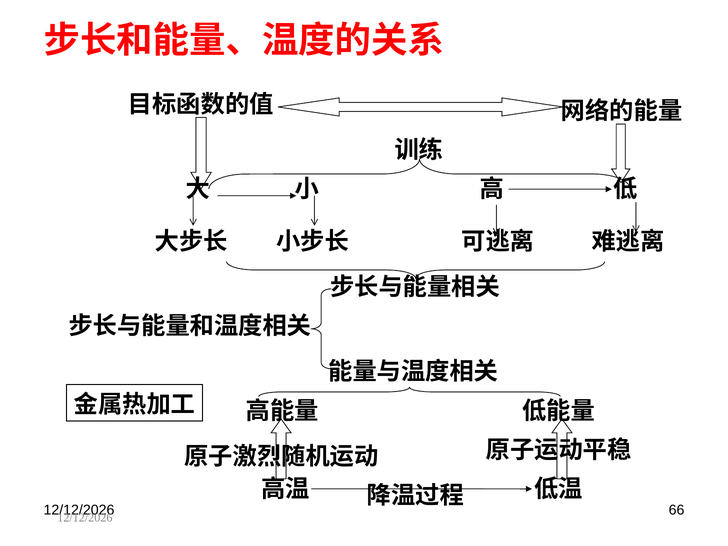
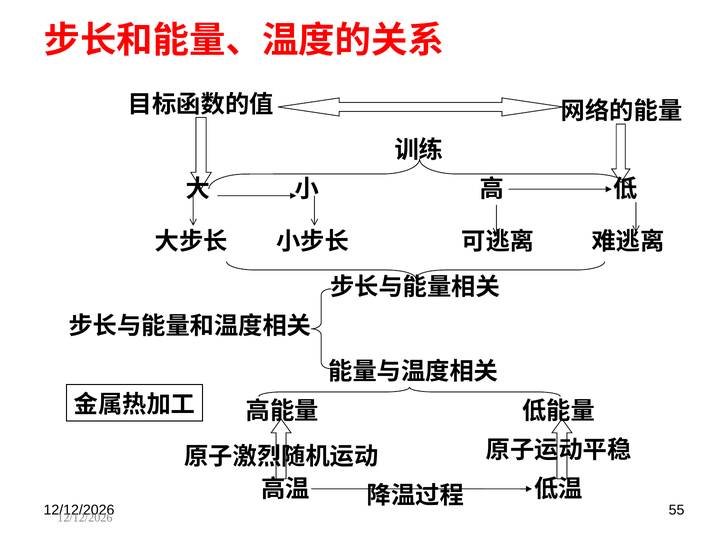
66: 66 -> 55 (677, 510)
